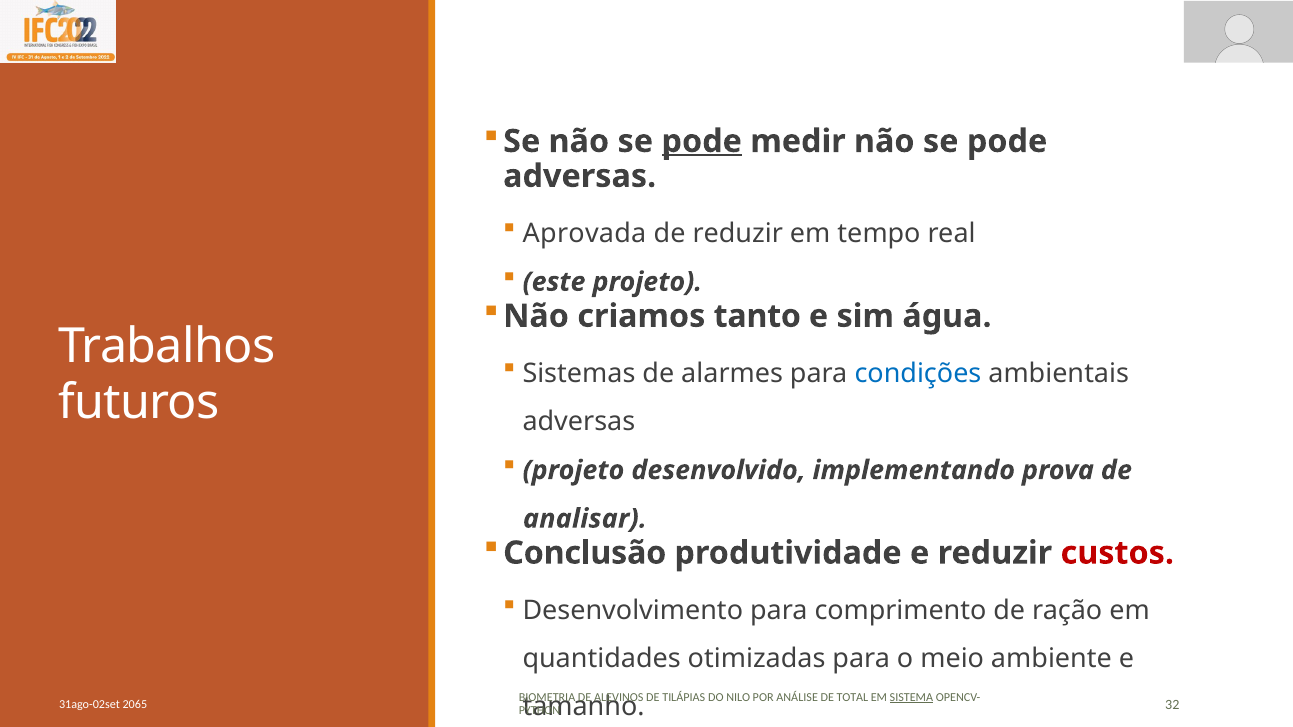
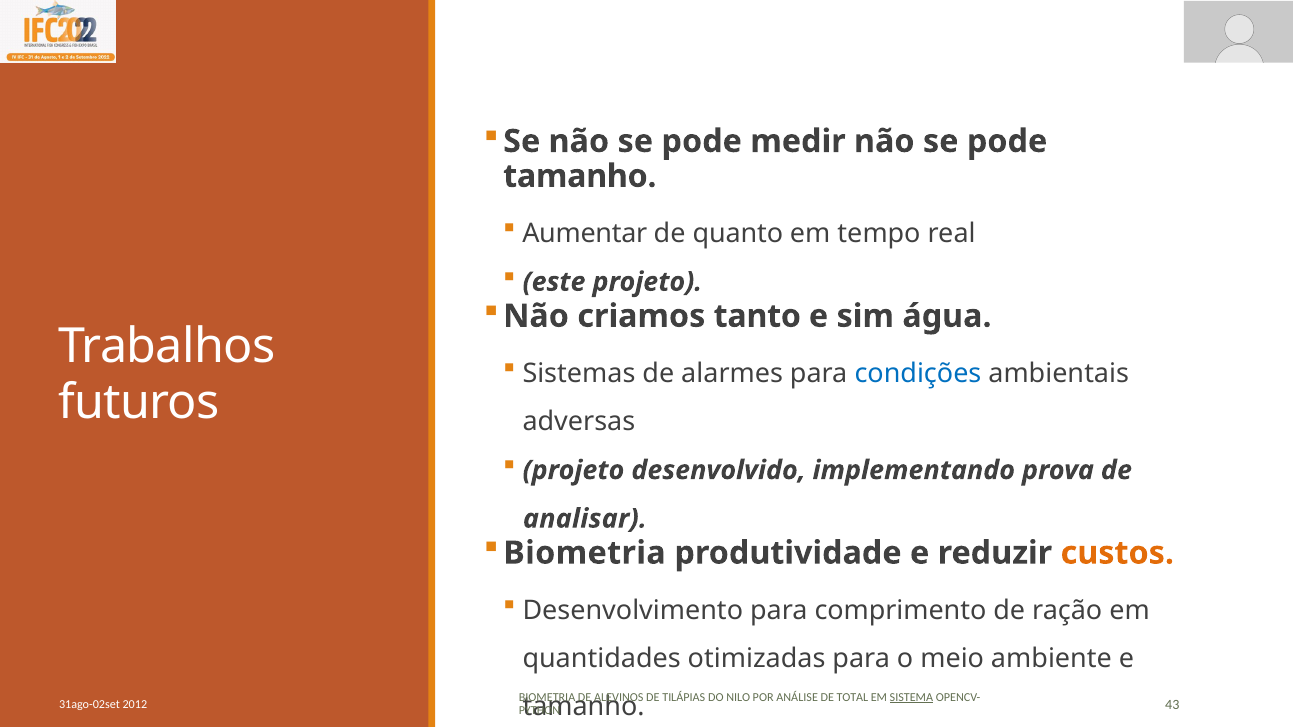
pode underline: present -> none (702, 141)
adversas: adversas -> tamanho (580, 176)
Aprovada: Aprovada -> Aumentar (585, 234)
de reduzir: reduzir -> quanto (738, 234)
Conclusão: Conclusão -> Biometria (584, 553)
custos colour: red -> orange (1117, 553)
2065: 2065 -> 2012 (135, 705)
32: 32 -> 43 (1172, 705)
